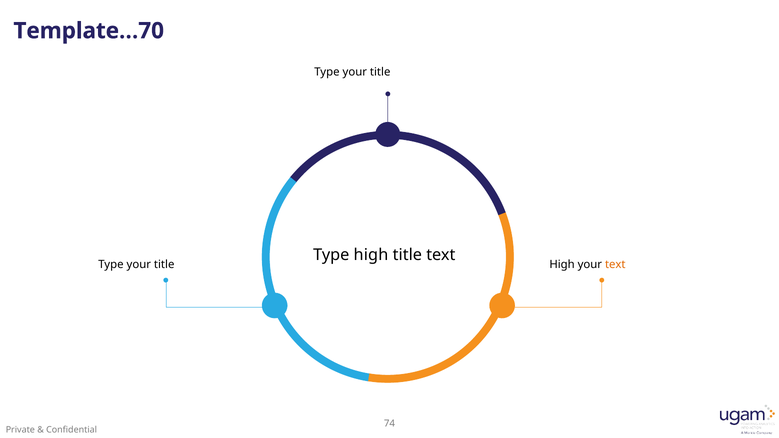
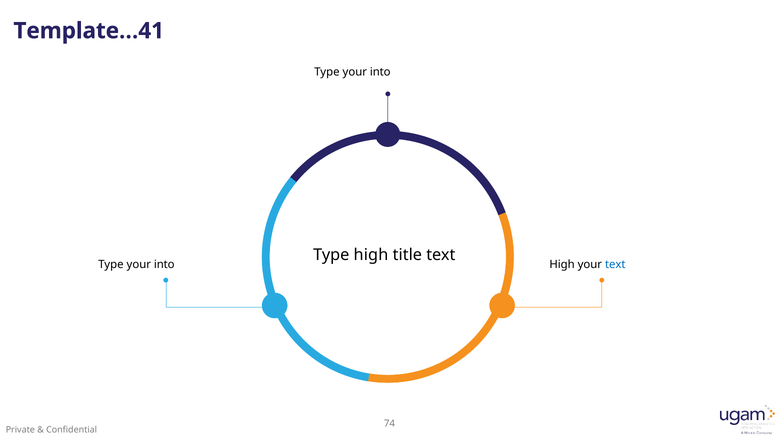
Template…70: Template…70 -> Template…41 (89, 31)
title: title -> into (380, 72)
title: title -> into (164, 265)
text colour: orange -> blue (615, 265)
